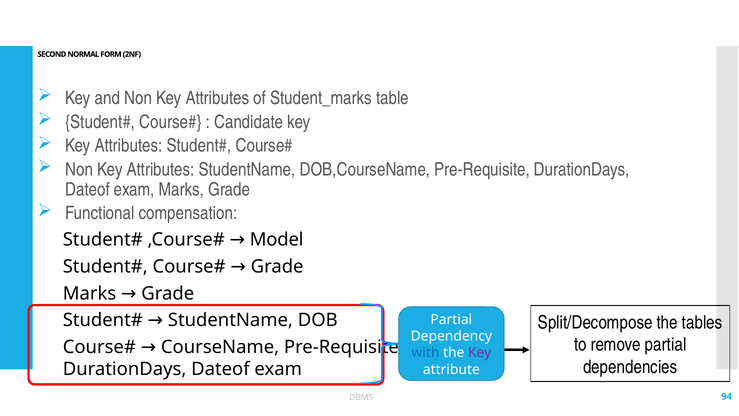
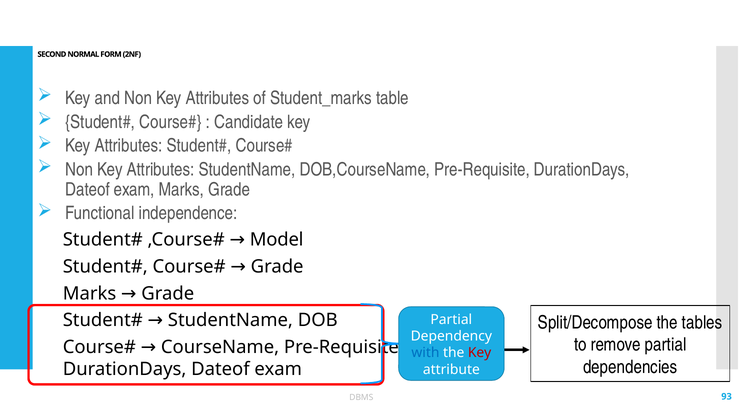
compensation: compensation -> independence (188, 213)
Key colour: purple -> red (480, 353)
94: 94 -> 93 (727, 396)
